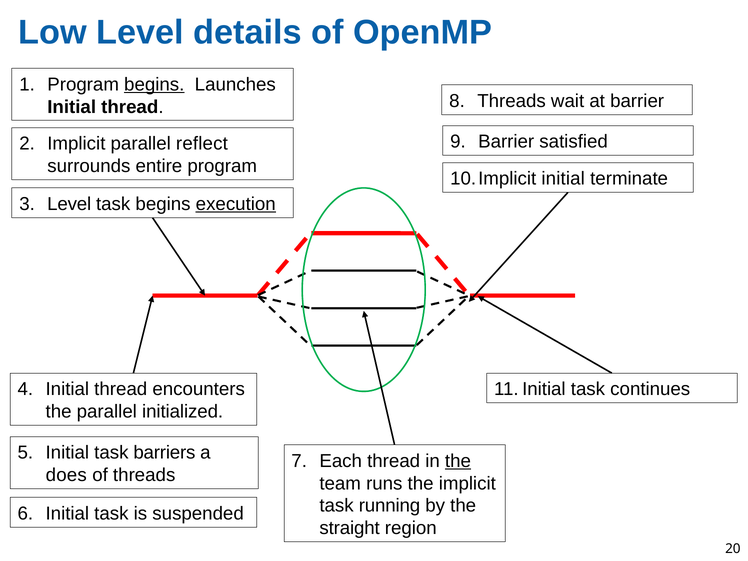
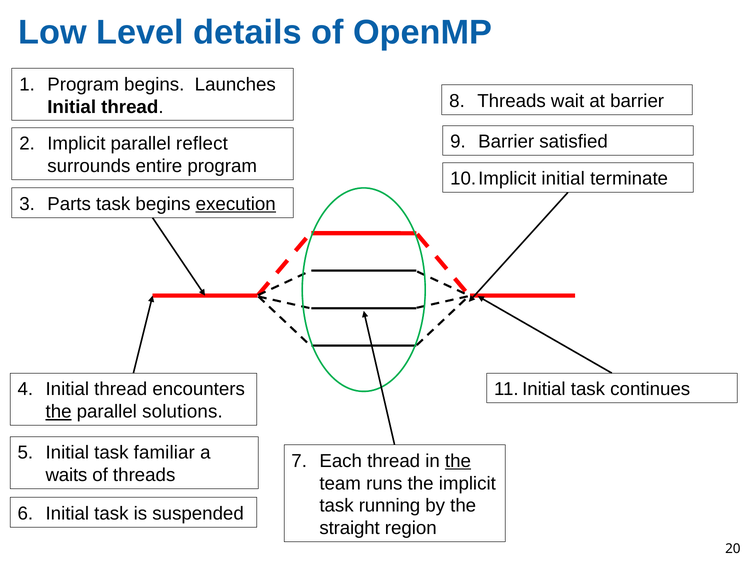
begins underline: present -> none (154, 84)
Level: Level -> Parts (69, 204)
the underline: none -> present (59, 412)
initialized: initialized -> solutions (182, 412)
barriers: barriers -> familiar (164, 453)
does: does -> waits (66, 475)
